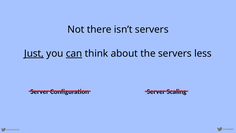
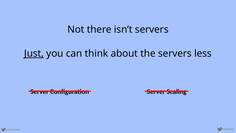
can underline: present -> none (74, 53)
